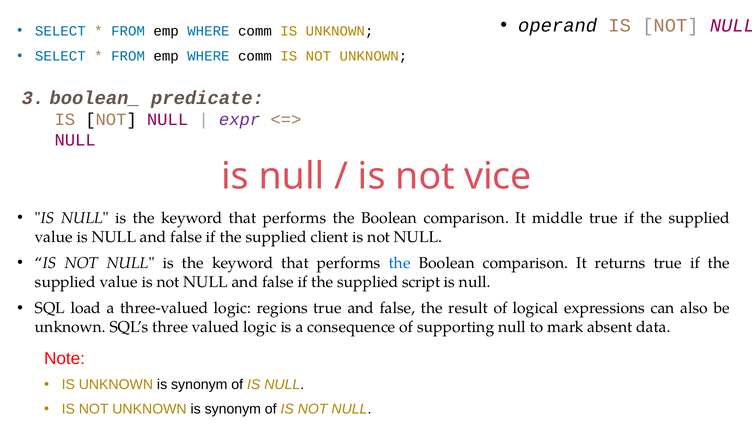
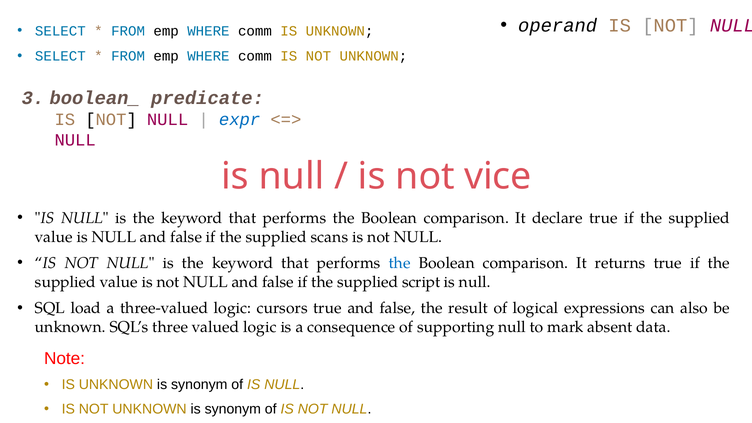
expr colour: purple -> blue (240, 120)
middle: middle -> declare (558, 218)
client: client -> scans (329, 237)
regions: regions -> cursors (282, 308)
